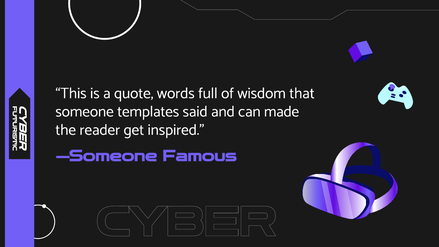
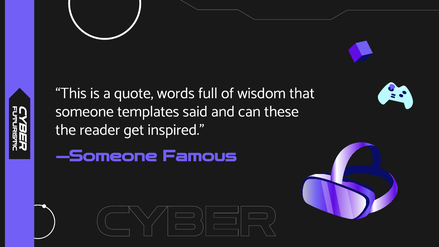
made: made -> these (281, 111)
